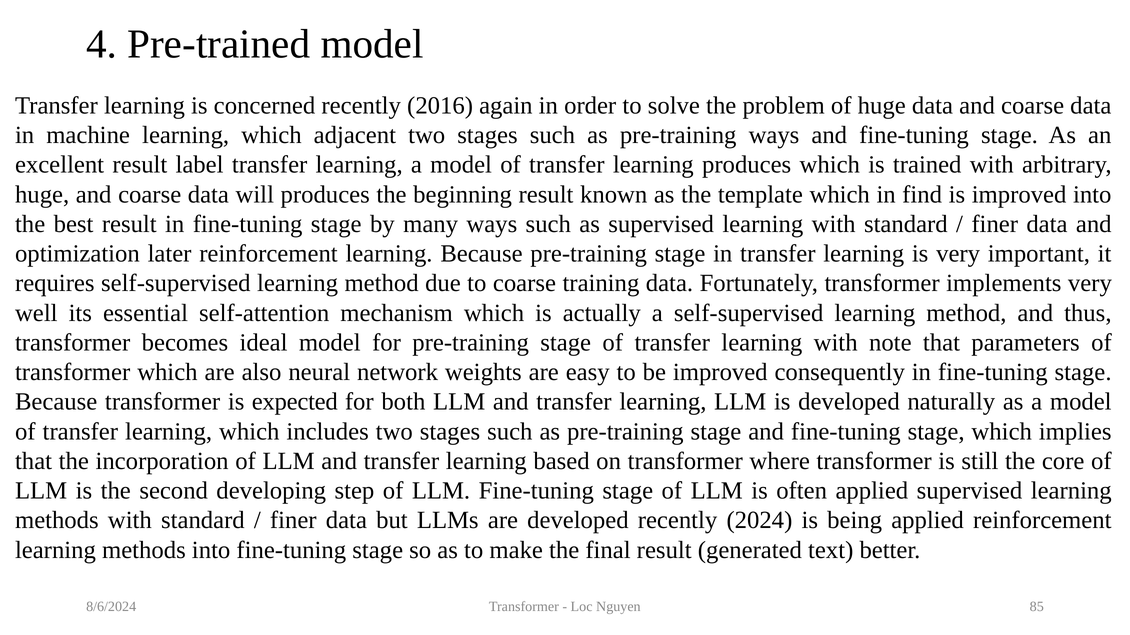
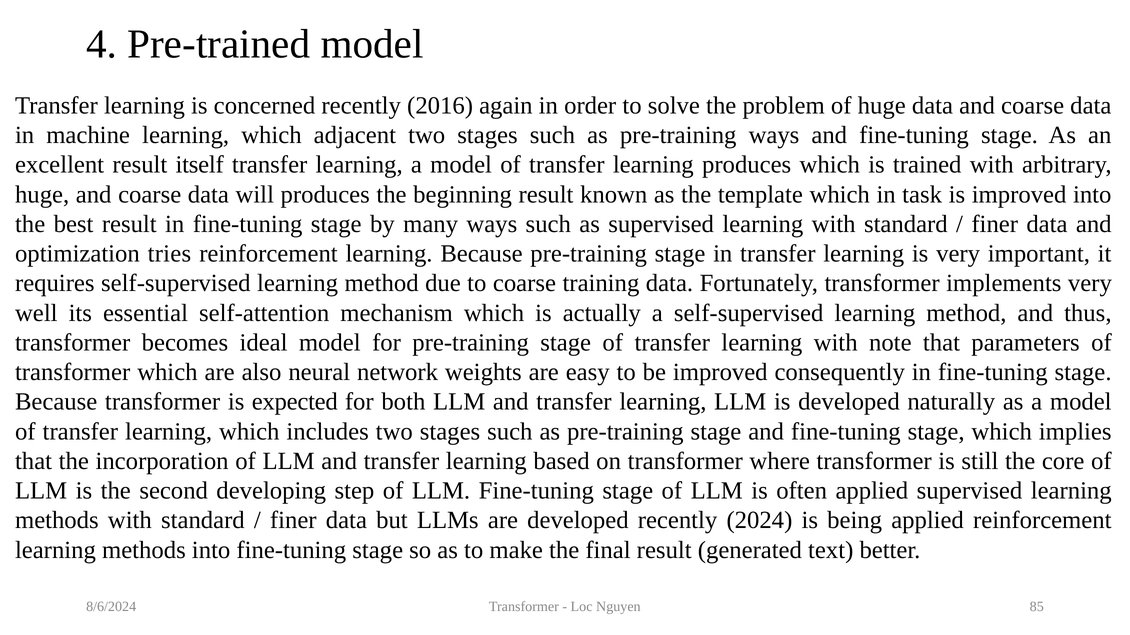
label: label -> itself (200, 165)
find: find -> task (922, 195)
later: later -> tries (169, 254)
